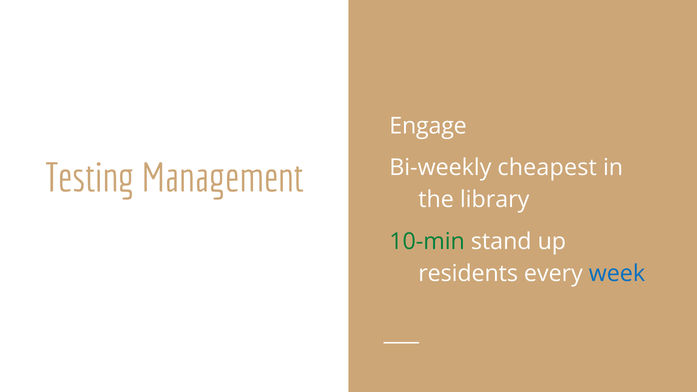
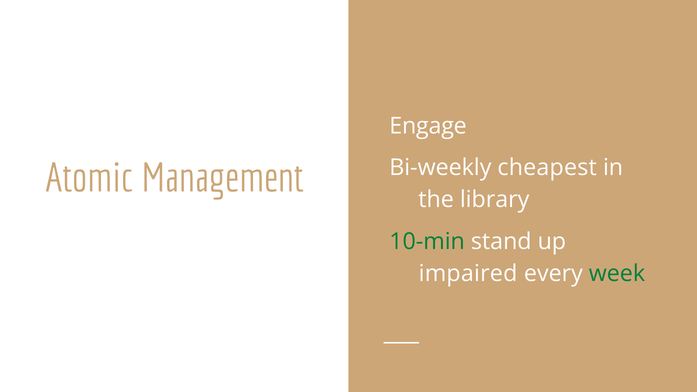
Testing: Testing -> Atomic (89, 178)
residents: residents -> impaired (468, 274)
week colour: blue -> green (617, 274)
